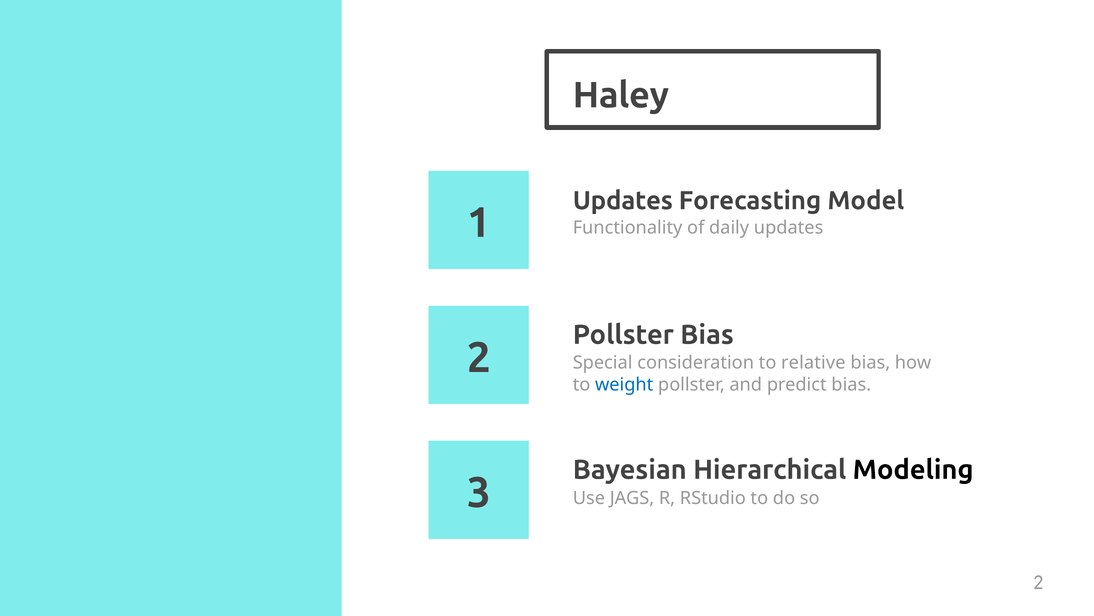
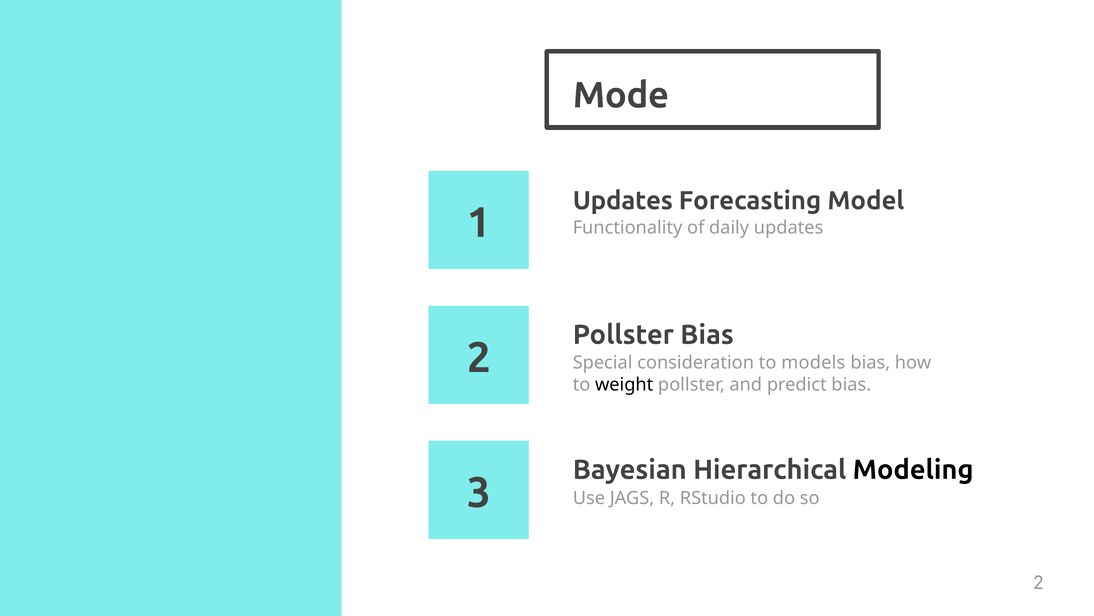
Haley: Haley -> Mode (621, 95)
relative: relative -> models (813, 363)
weight colour: blue -> black (624, 384)
